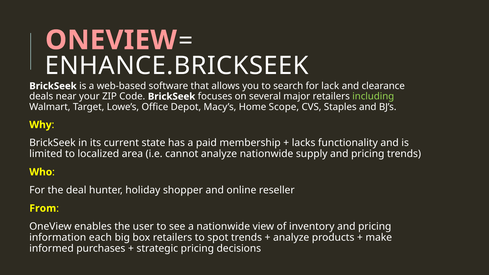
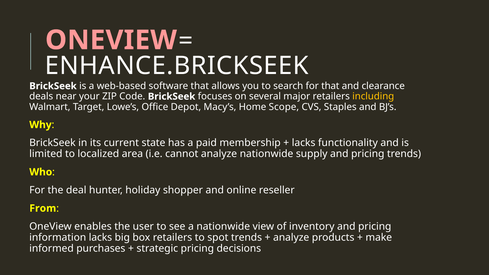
for lack: lack -> that (330, 86)
including colour: light green -> yellow (373, 96)
information each: each -> lacks (100, 237)
